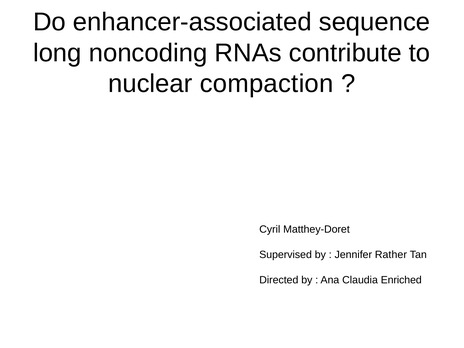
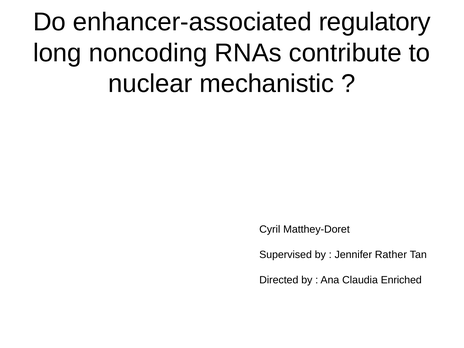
sequence: sequence -> regulatory (375, 22)
compaction: compaction -> mechanistic (267, 84)
